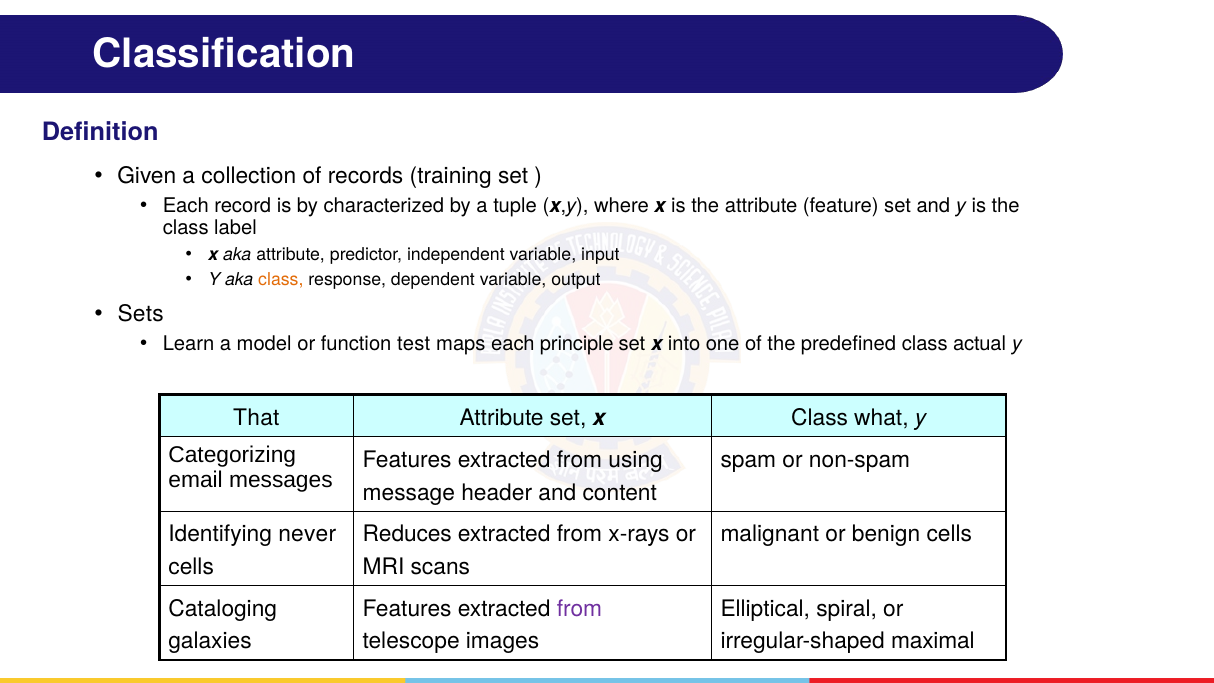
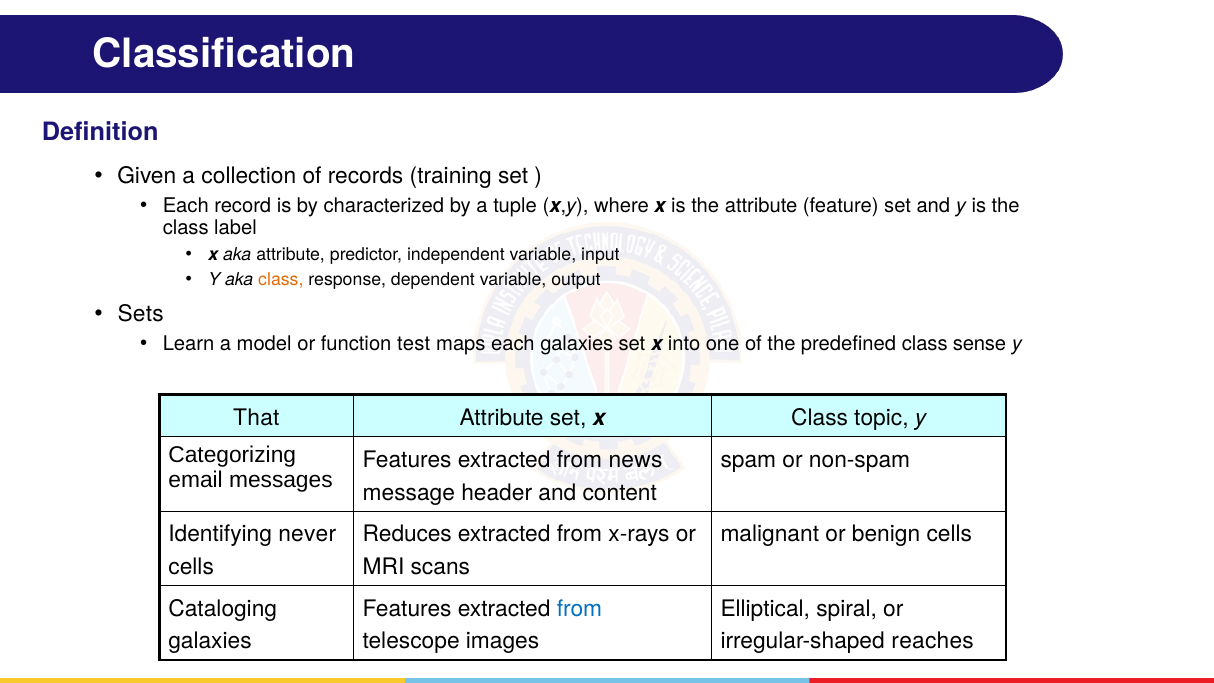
each principle: principle -> galaxies (577, 344)
actual: actual -> sense (980, 344)
what: what -> topic (881, 418)
using: using -> news (636, 460)
from colour: purple -> blue (579, 609)
maximal: maximal -> reaches (933, 641)
